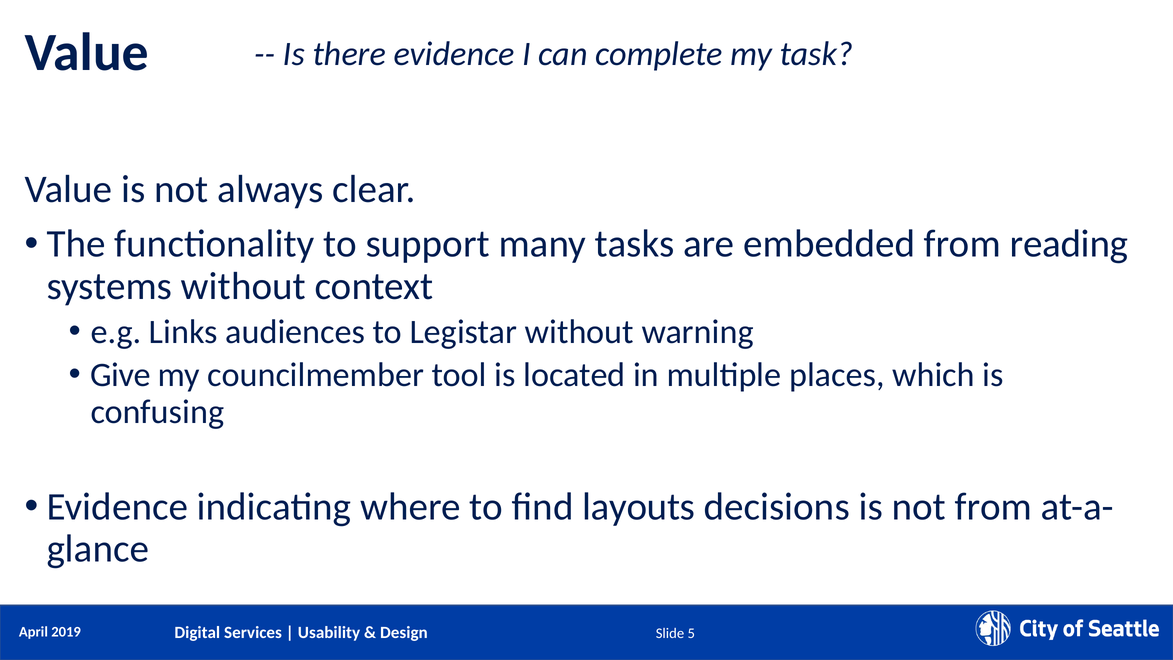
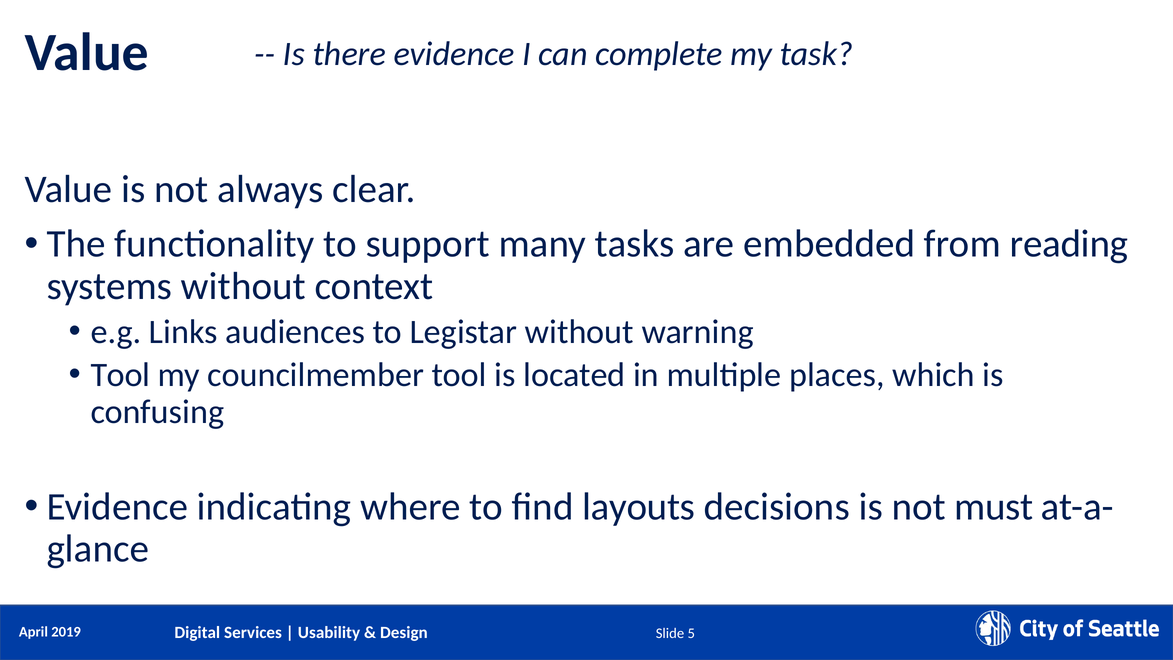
Give: Give -> Tool (120, 375)
not from: from -> must (994, 506)
